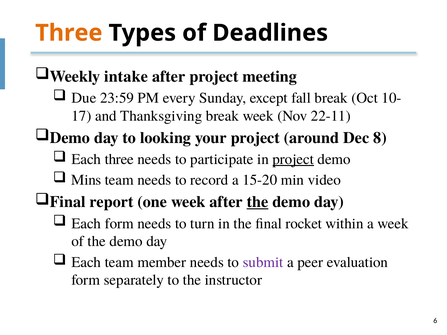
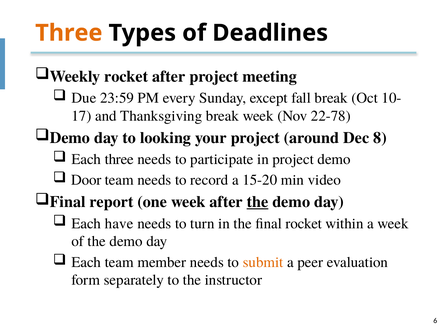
Weekly intake: intake -> rocket (126, 76)
22-11: 22-11 -> 22-78 (331, 116)
project underline: present -> none (293, 159)
Mins: Mins -> Door (86, 180)
Each form: form -> have (119, 224)
submit colour: purple -> orange (263, 262)
